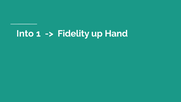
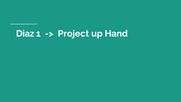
Into: Into -> Diaz (25, 34)
Fidelity: Fidelity -> Project (73, 34)
